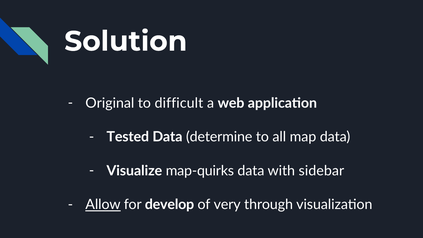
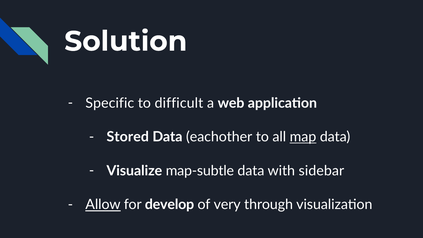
Original: Original -> Specific (110, 103)
Tested: Tested -> Stored (128, 137)
determine: determine -> eachother (219, 137)
map underline: none -> present (303, 137)
map-quirks: map-quirks -> map-subtle (200, 171)
